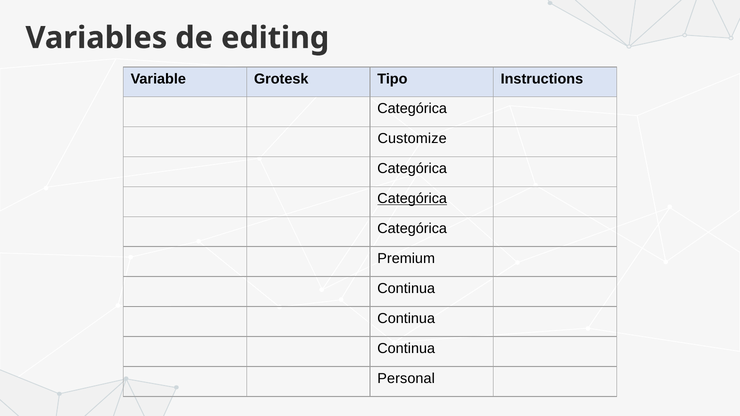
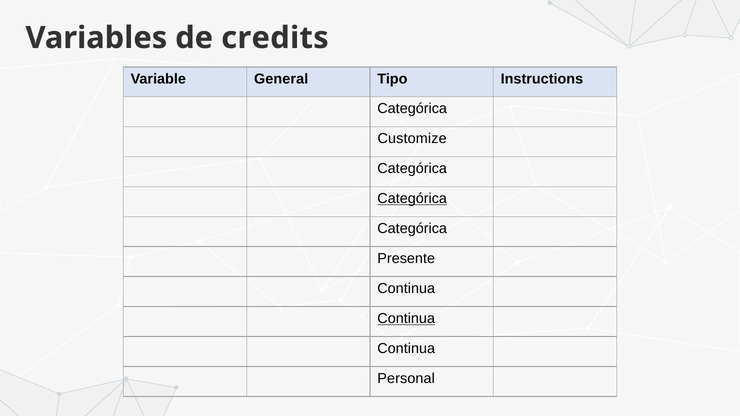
editing: editing -> credits (275, 38)
Grotesk: Grotesk -> General (281, 79)
Premium: Premium -> Presente (406, 259)
Continua underline: none -> present (406, 319)
